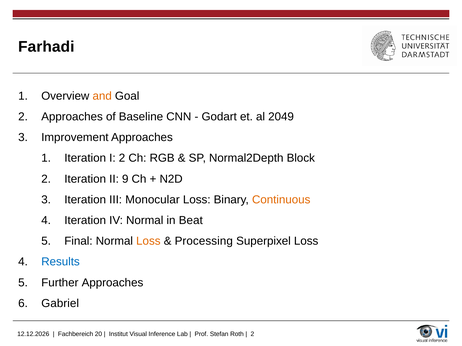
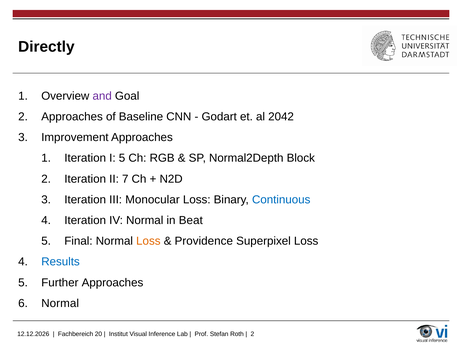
Farhadi: Farhadi -> Directly (46, 47)
and colour: orange -> purple (102, 96)
2049: 2049 -> 2042 (281, 117)
I 2: 2 -> 5 (122, 158)
9: 9 -> 7 (125, 179)
Continuous colour: orange -> blue (281, 200)
Processing: Processing -> Providence (204, 241)
Gabriel: Gabriel -> Normal (60, 304)
